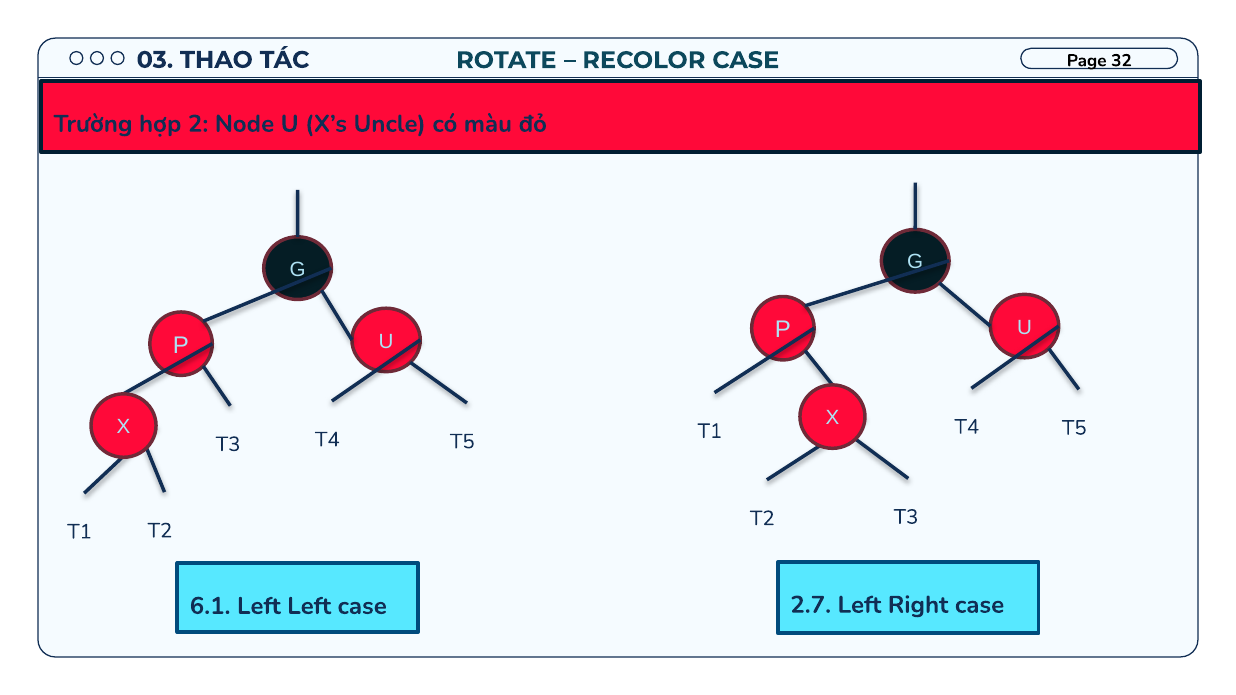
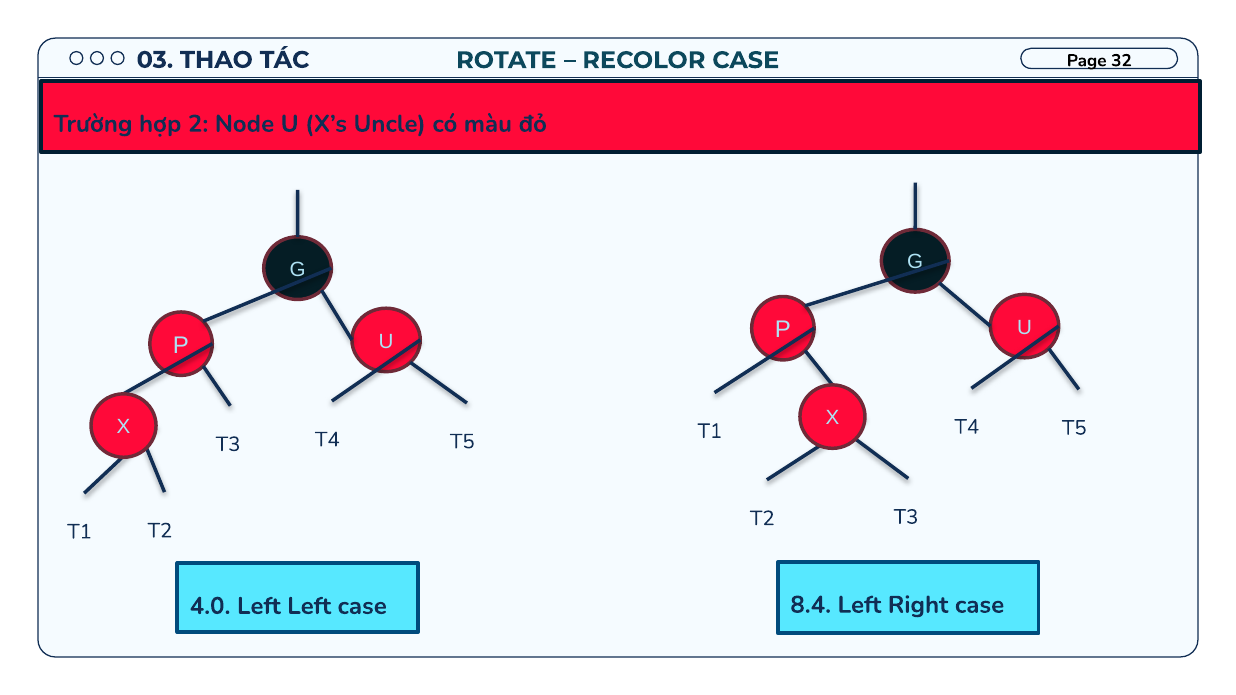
2.7: 2.7 -> 8.4 (811, 605)
6.1: 6.1 -> 4.0 (210, 606)
